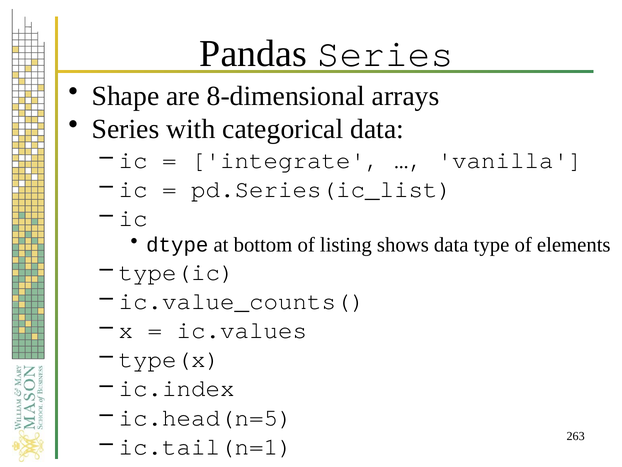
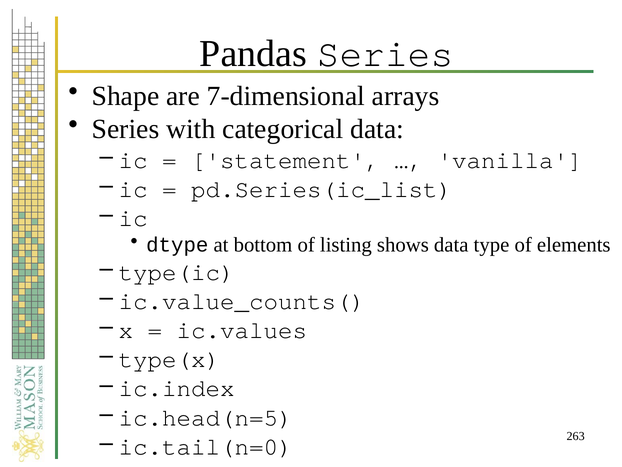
8-dimensional: 8-dimensional -> 7-dimensional (286, 96)
integrate: integrate -> statement (286, 160)
ic.tail(n=1: ic.tail(n=1 -> ic.tail(n=0 (206, 446)
